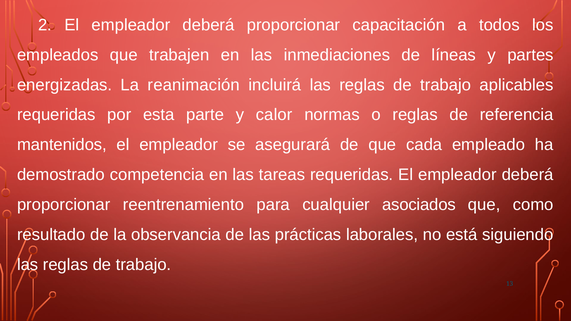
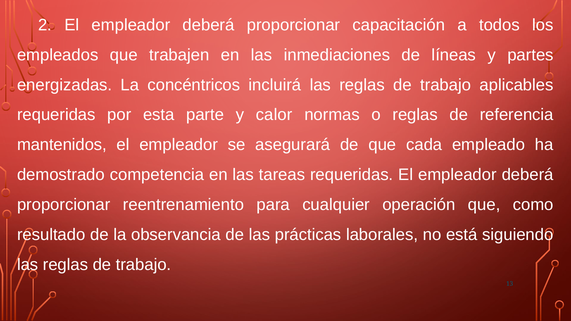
reanimación: reanimación -> concéntricos (194, 85)
asociados: asociados -> operación (419, 205)
